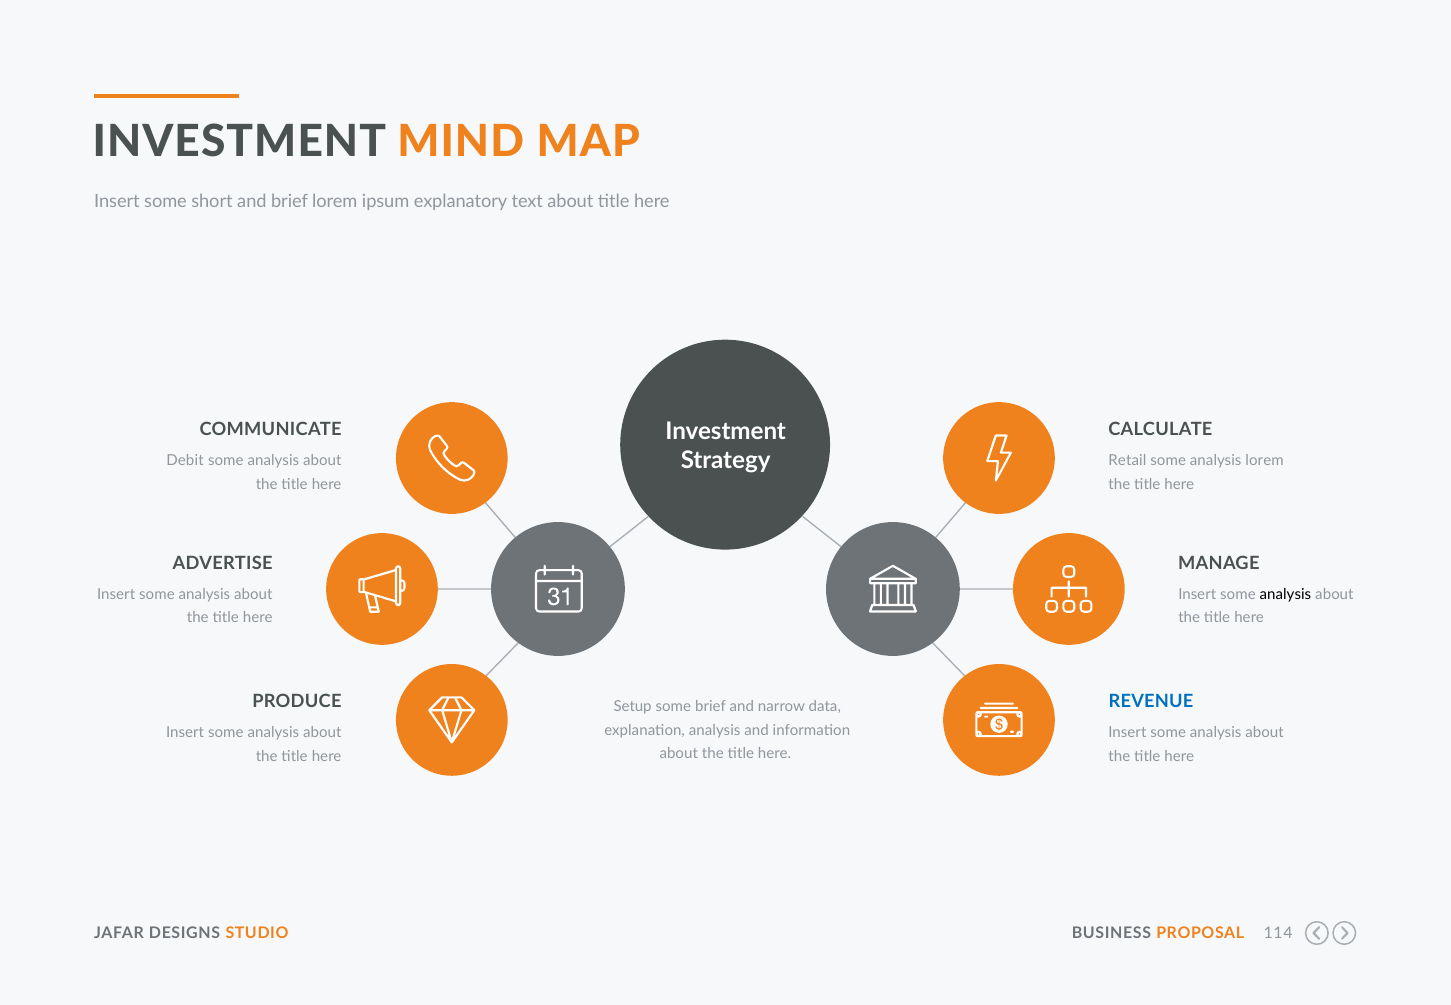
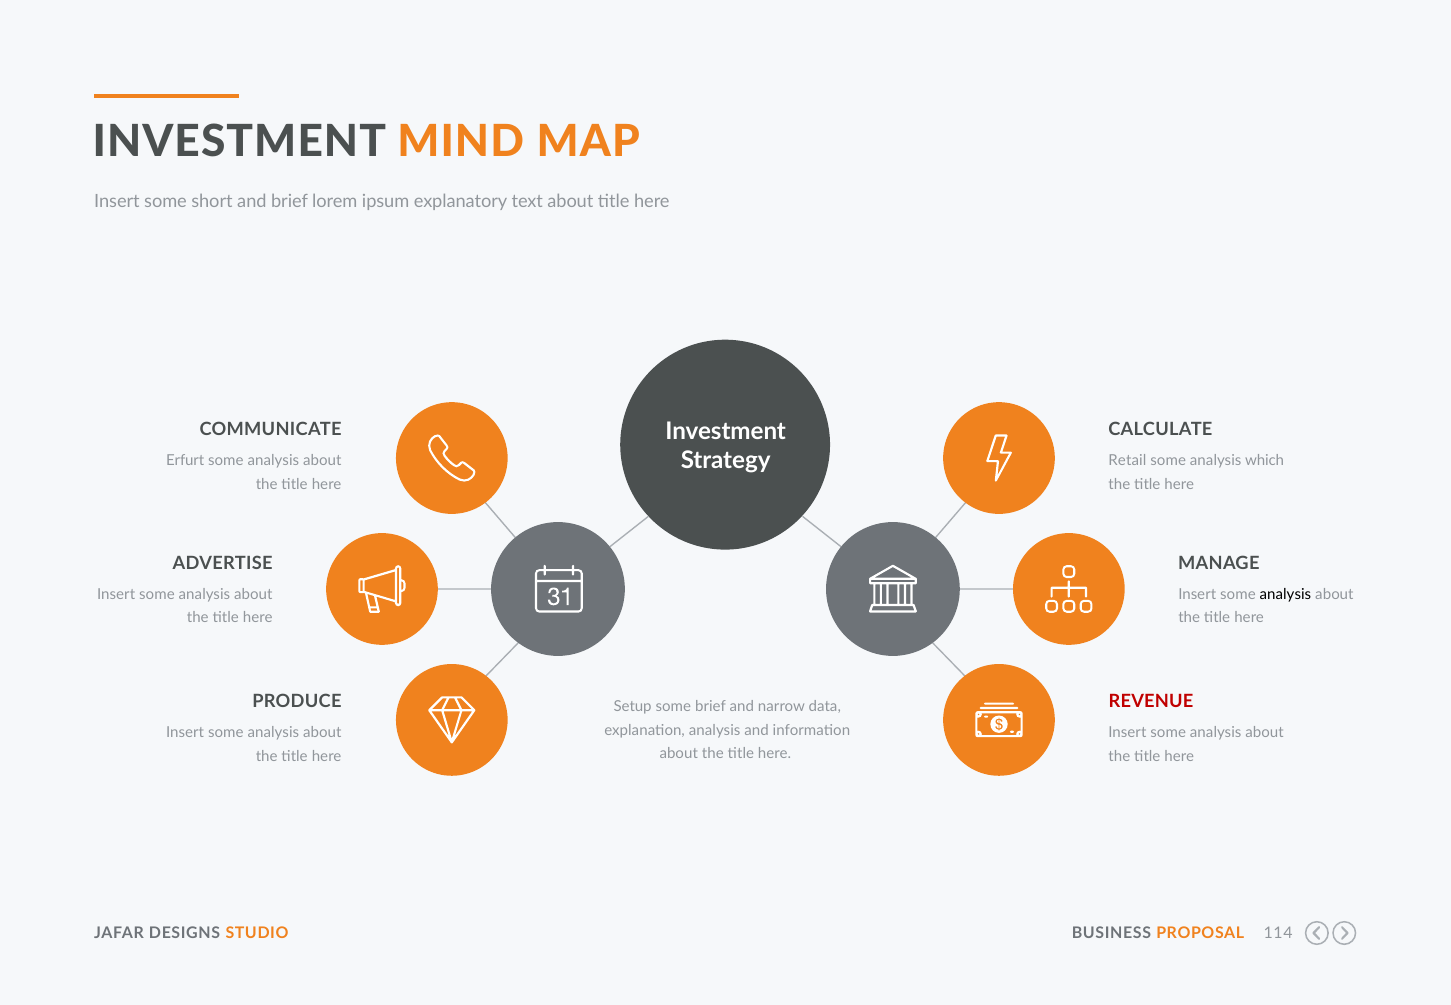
Debit: Debit -> Erfurt (185, 461)
analysis lorem: lorem -> which (1265, 461)
REVENUE colour: blue -> red (1151, 701)
